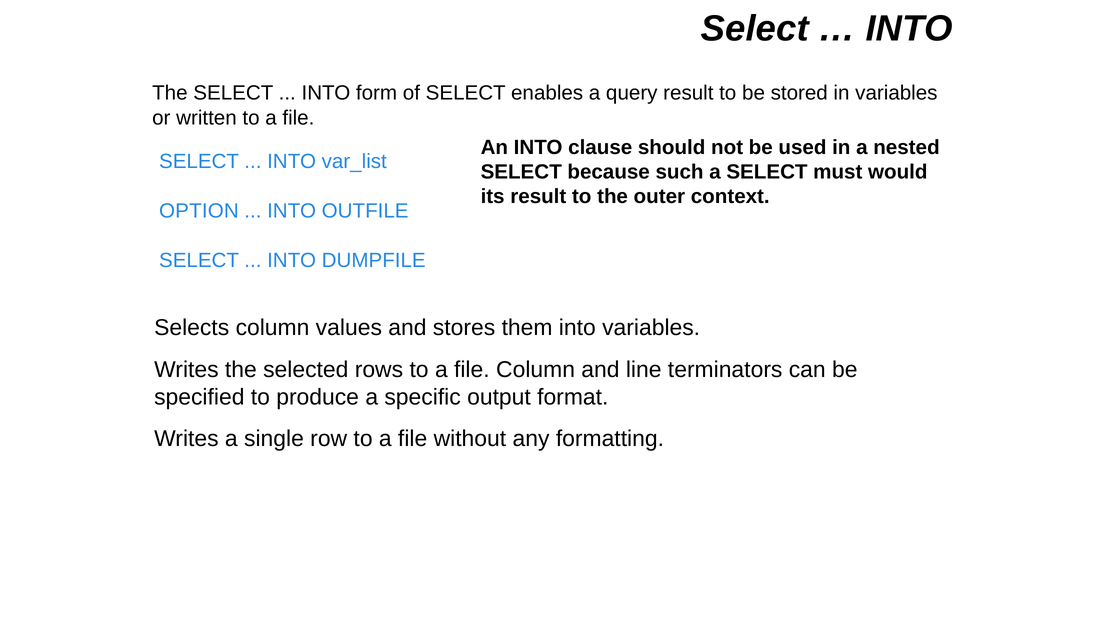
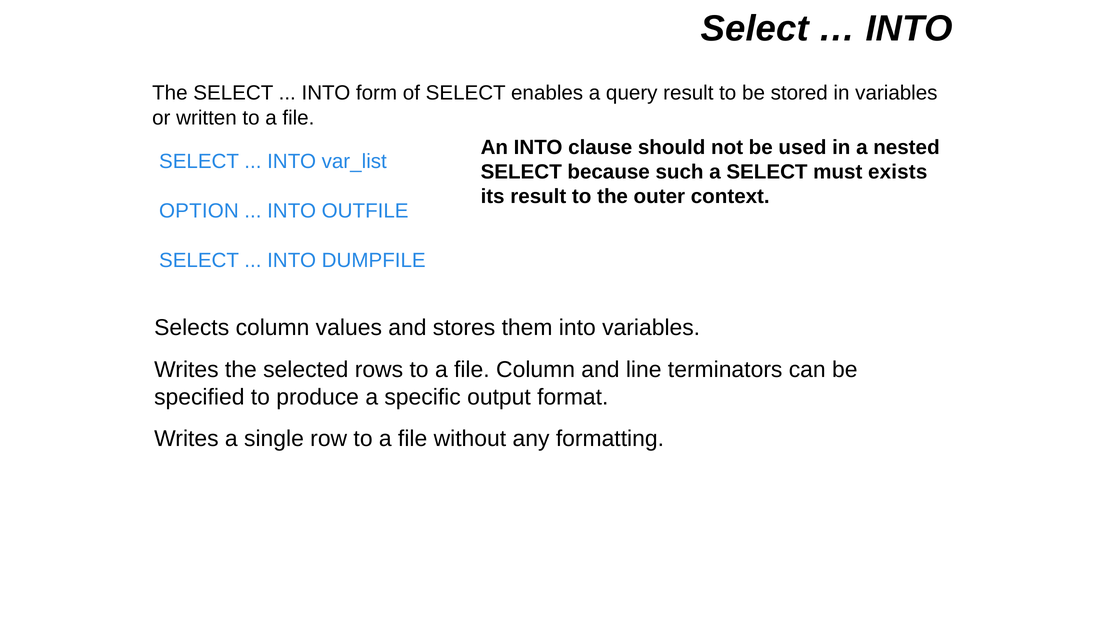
would: would -> exists (898, 172)
